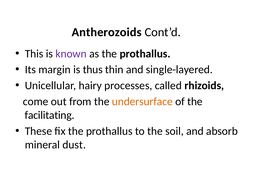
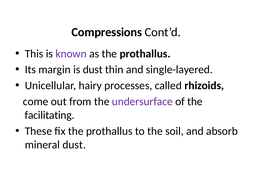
Antherozoids: Antherozoids -> Compressions (107, 32)
is thus: thus -> dust (93, 69)
undersurface colour: orange -> purple (142, 101)
